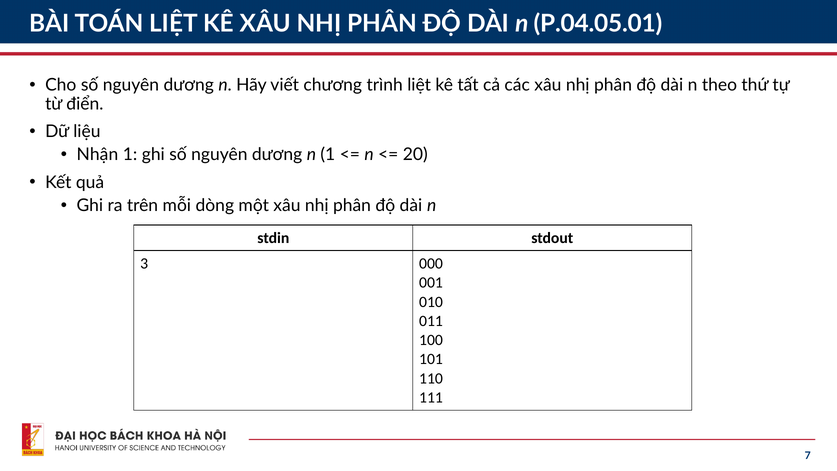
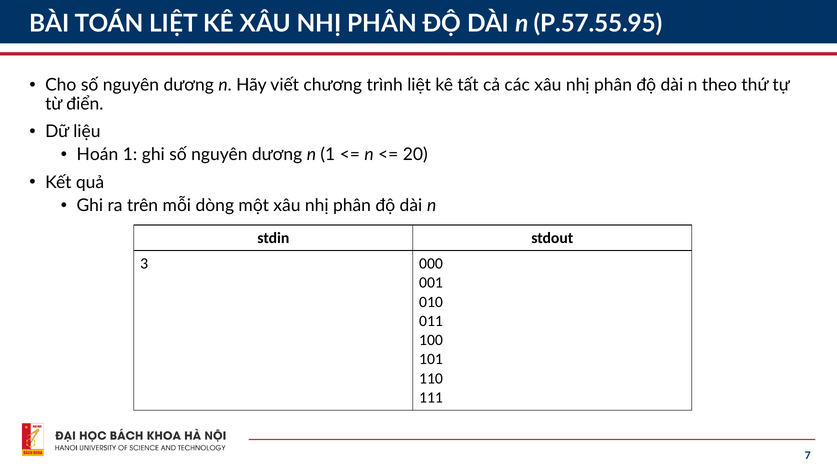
P.04.05.01: P.04.05.01 -> P.57.55.95 (598, 24)
Nhận: Nhận -> Hoán (97, 155)
